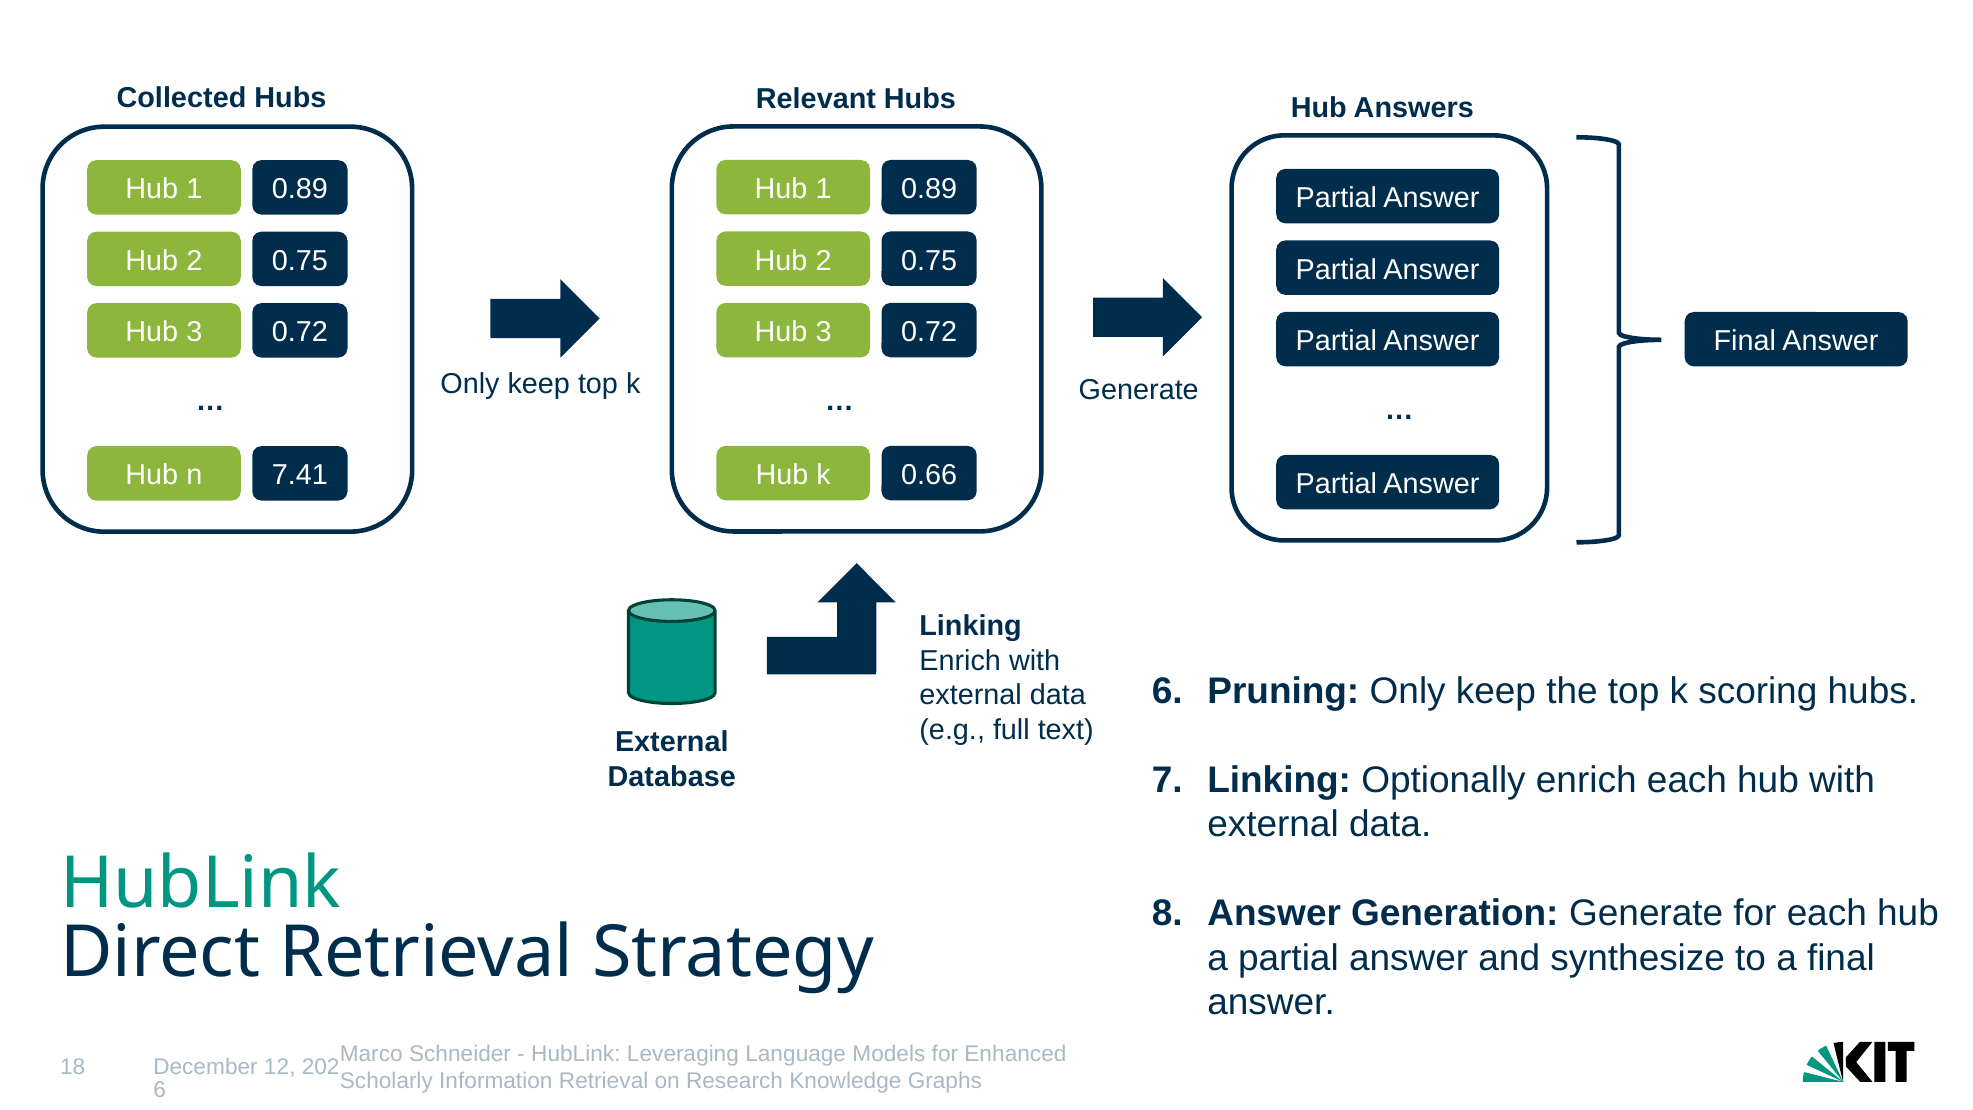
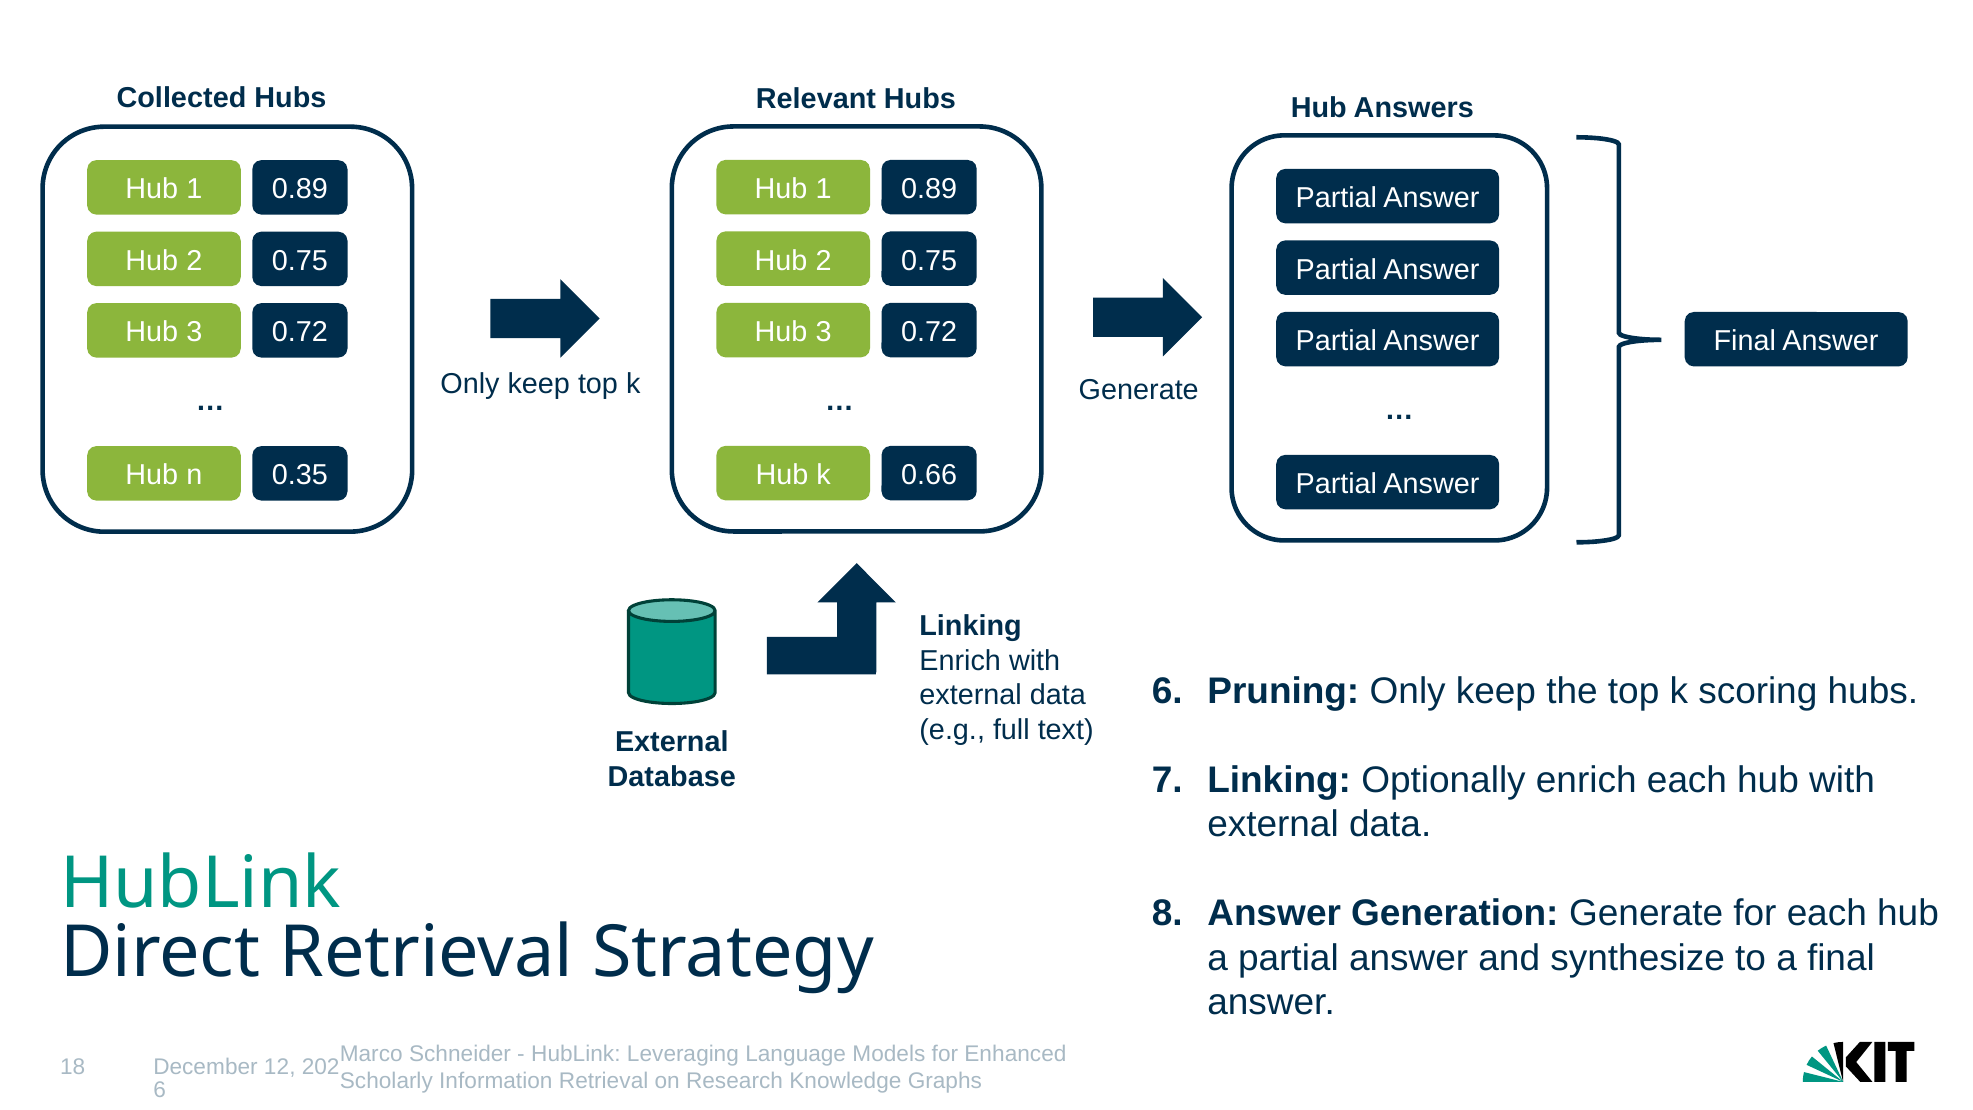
7.41: 7.41 -> 0.35 (300, 475)
